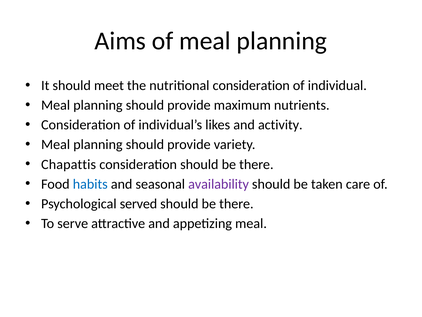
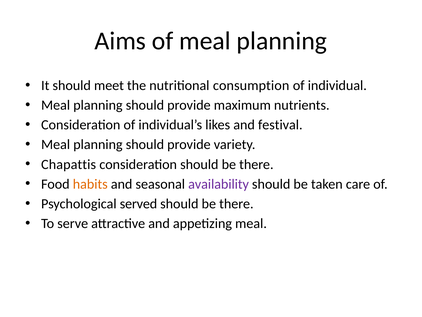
nutritional consideration: consideration -> consumption (251, 85)
activity: activity -> festival (280, 125)
habits colour: blue -> orange (90, 184)
